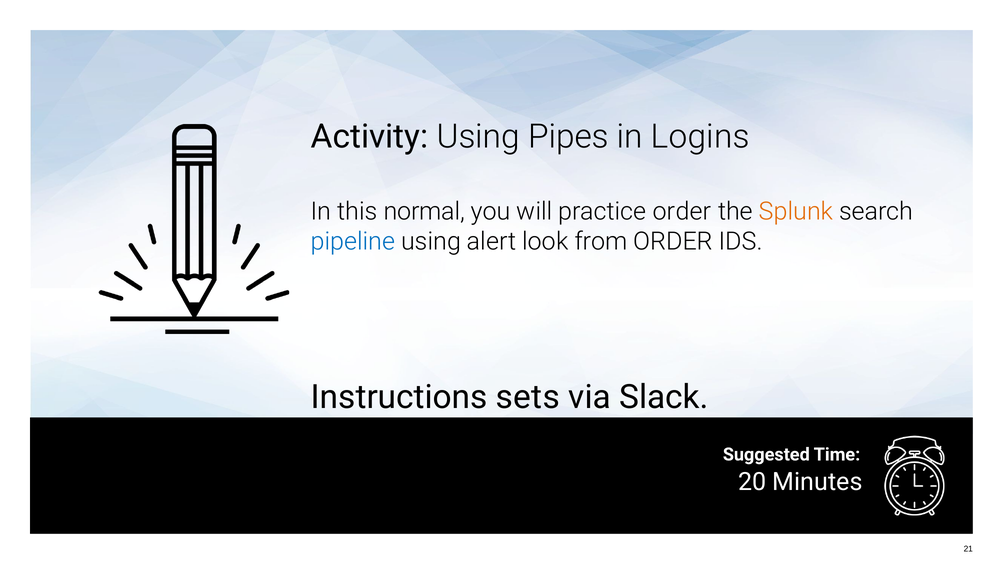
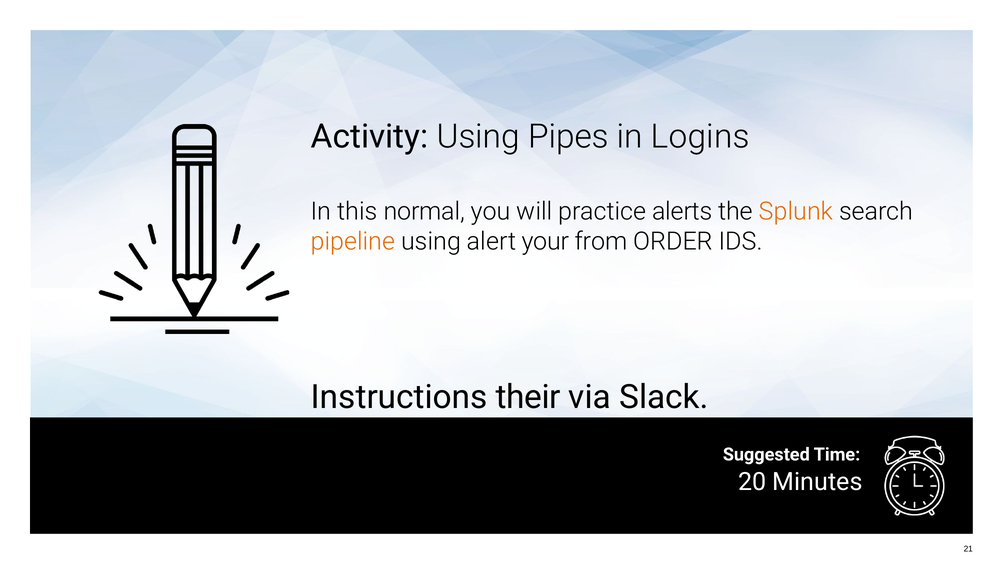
practice order: order -> alerts (682, 211)
pipeline colour: blue -> orange (353, 242)
look: look -> your (545, 242)
sets: sets -> their (528, 398)
